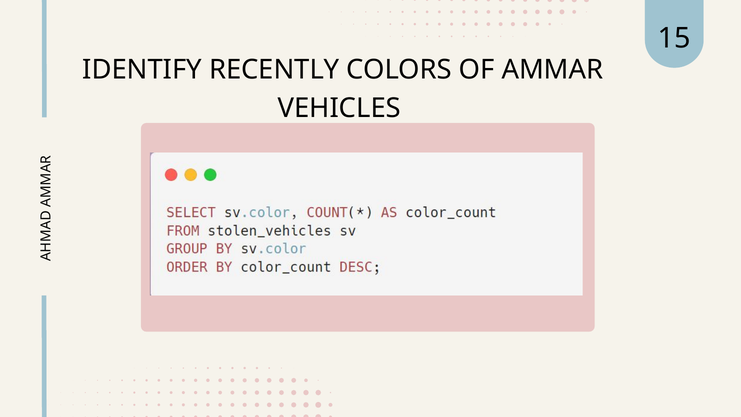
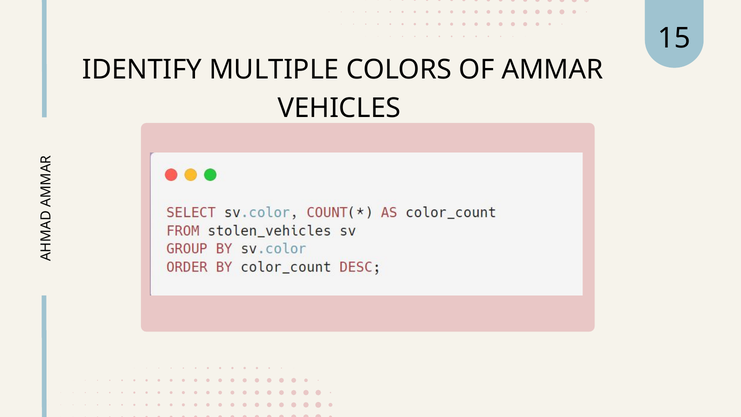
RECENTLY: RECENTLY -> MULTIPLE (274, 70)
